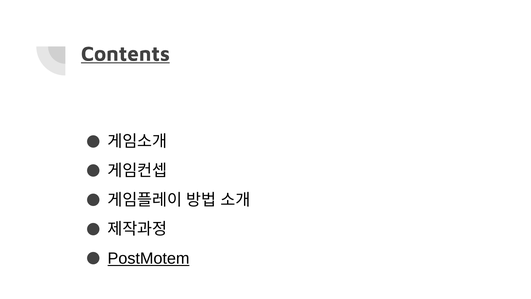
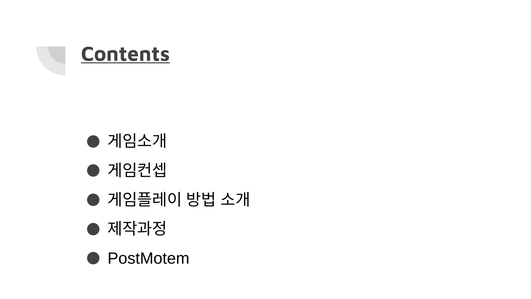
PostMotem underline: present -> none (149, 258)
